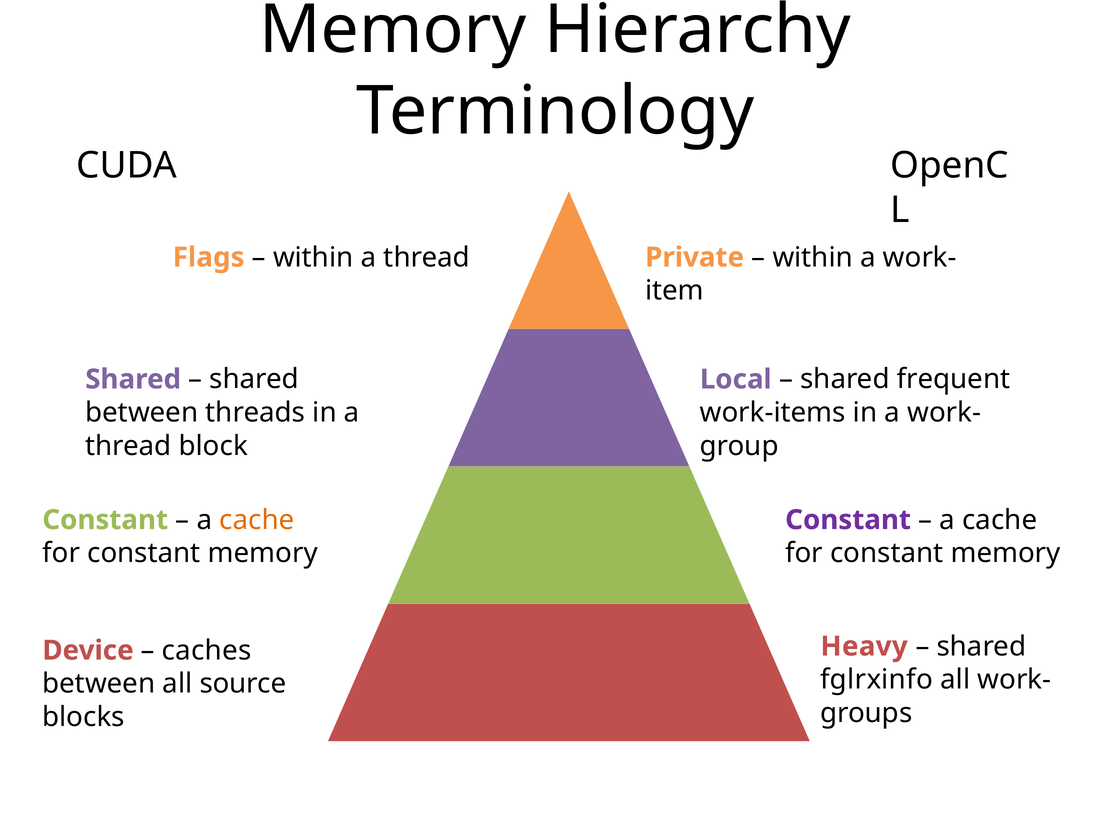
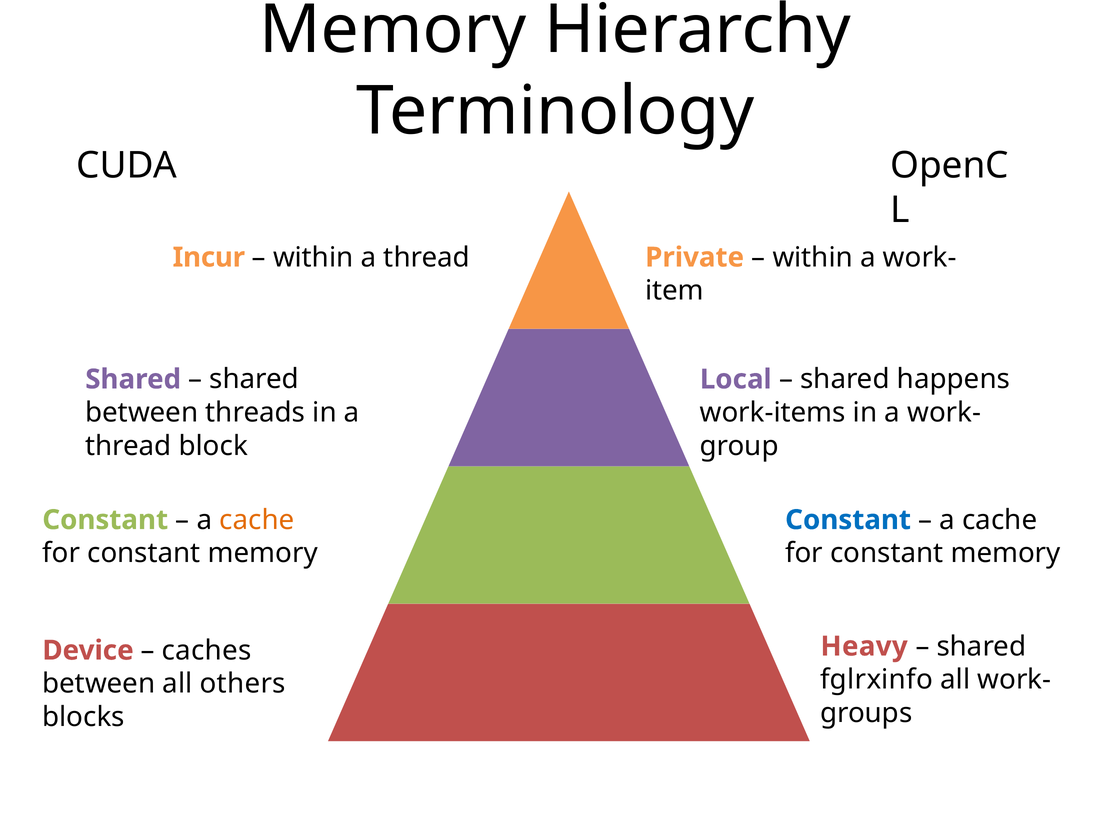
Flags: Flags -> Incur (209, 257)
frequent: frequent -> happens (954, 379)
Constant colour: purple -> blue (848, 520)
source: source -> others (243, 684)
